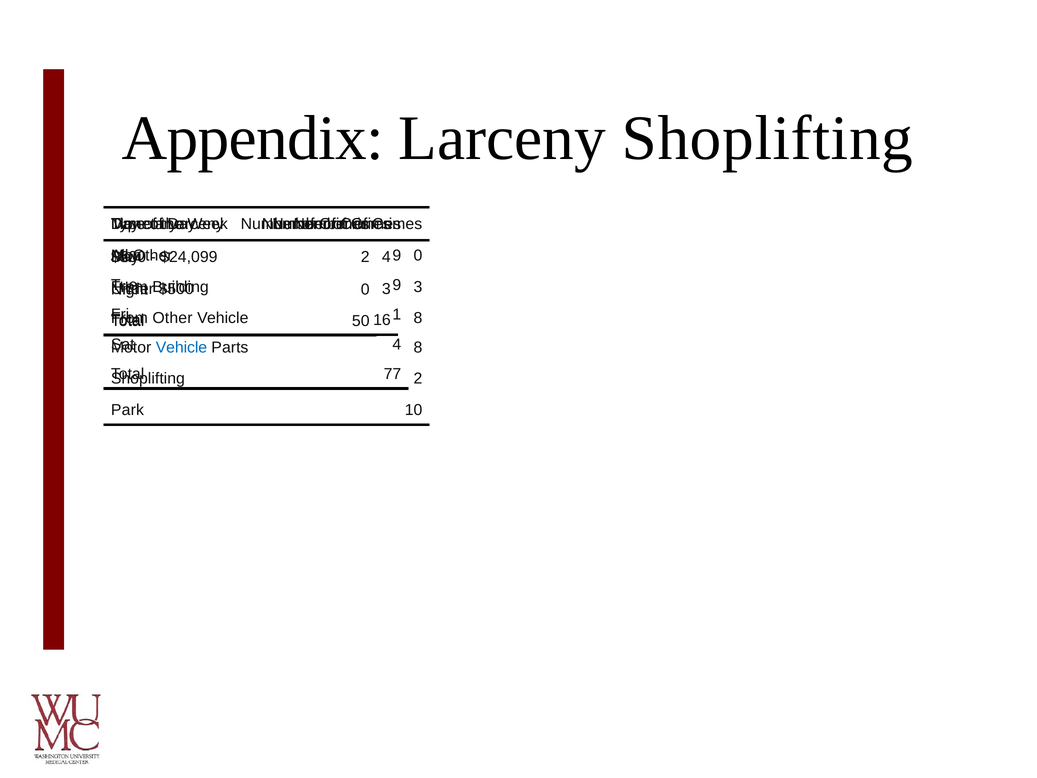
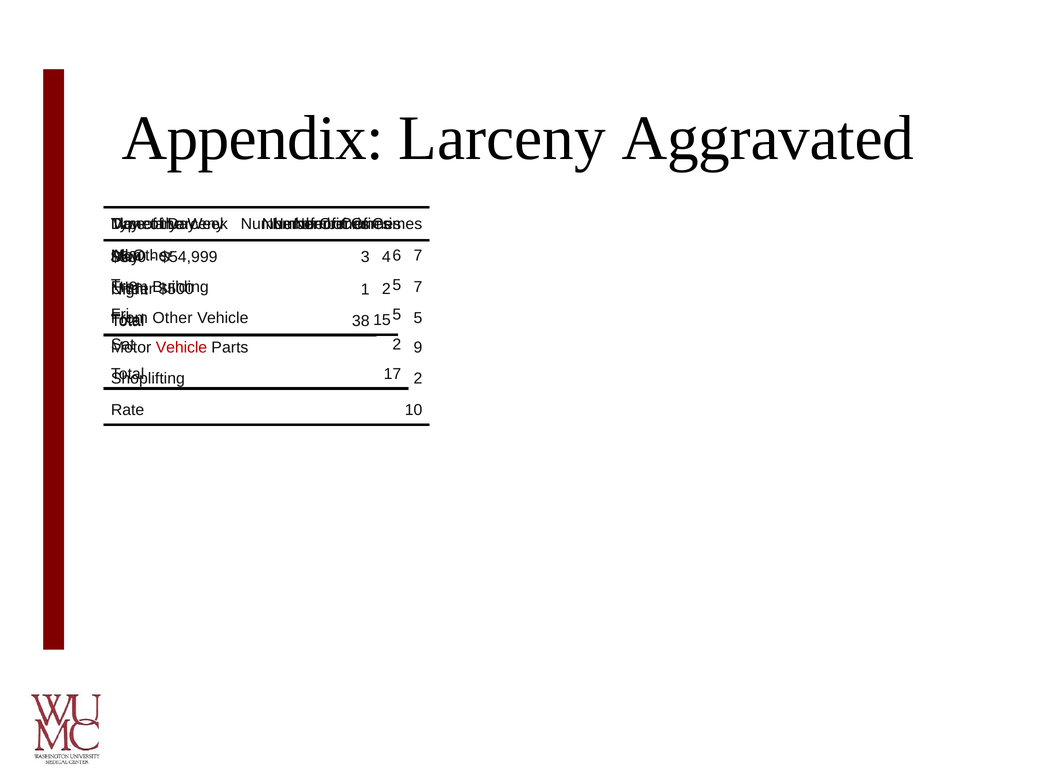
Larceny Shoplifting: Shoplifting -> Aggravated (768, 138)
9: 9 -> 6 (397, 255)
0: 0 -> 7 (418, 255)
$24,099: $24,099 -> $54,999 (189, 257)
2: 2 -> 3 (365, 257)
9: 9 -> 5 (397, 285)
3: 3 -> 7 (418, 287)
3: 3 -> 2 (386, 289)
0: 0 -> 1 (365, 290)
1: 1 -> 5 (397, 314)
Vehicle 8: 8 -> 5 (418, 318)
16: 16 -> 15 (382, 320)
50: 50 -> 38 (361, 321)
4: 4 -> 2 (397, 344)
Vehicle colour: blue -> red (181, 347)
Parts 8: 8 -> 9 (418, 347)
77: 77 -> 17 (392, 374)
Park: Park -> Rate (128, 410)
